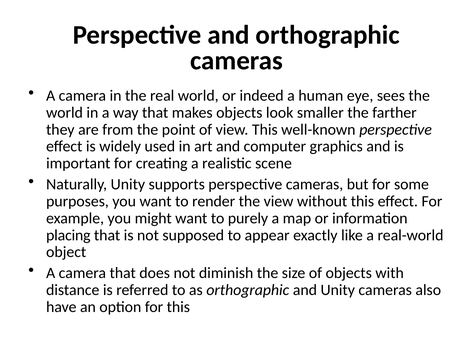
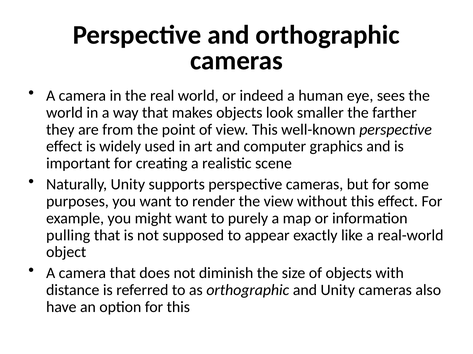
placing: placing -> pulling (68, 236)
